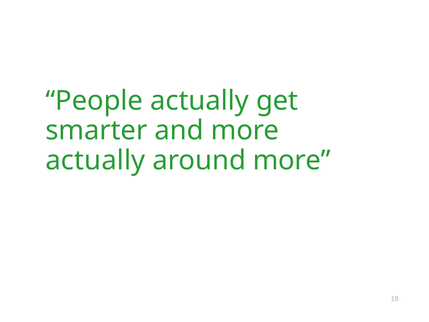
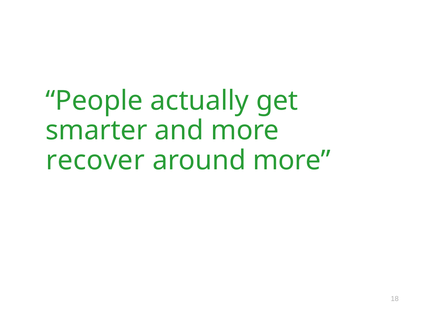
actually: actually -> recover (95, 160)
